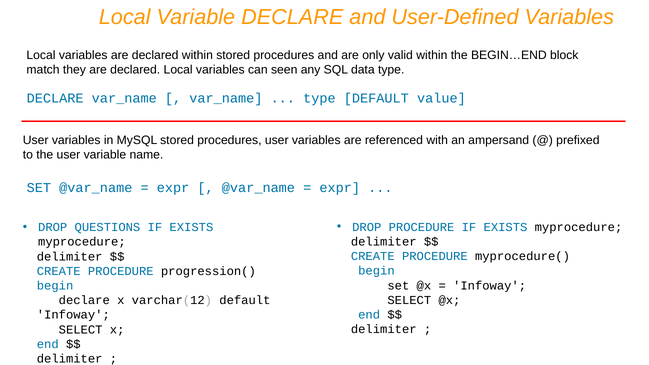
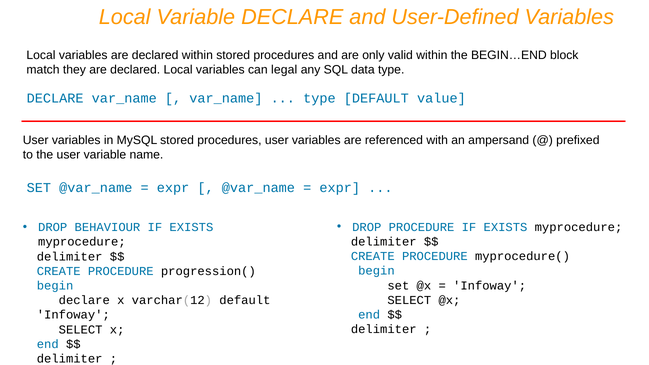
seen: seen -> legal (284, 70)
QUESTIONS: QUESTIONS -> BEHAVIOUR (107, 227)
